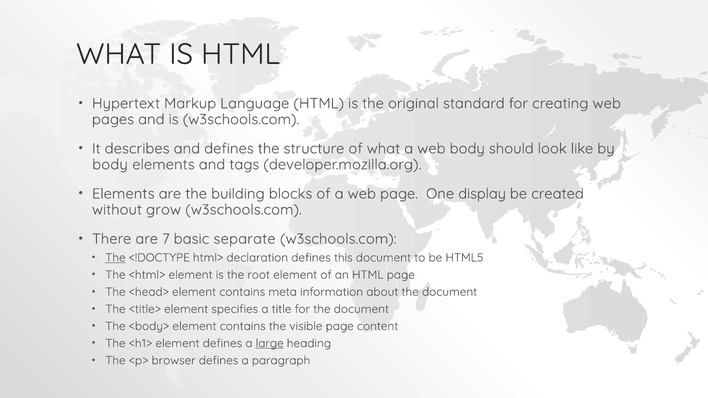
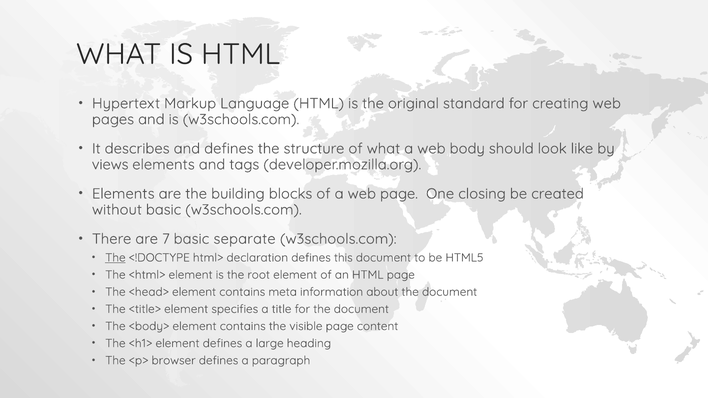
body: body -> views (110, 165)
display: display -> closing (482, 194)
without grow: grow -> basic (164, 210)
large underline: present -> none (270, 344)
